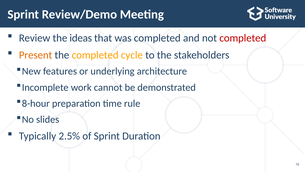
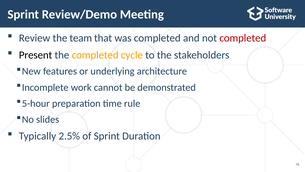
ideas: ideas -> team (81, 38)
Present colour: orange -> black (36, 55)
8-hour: 8-hour -> 5-hour (36, 103)
